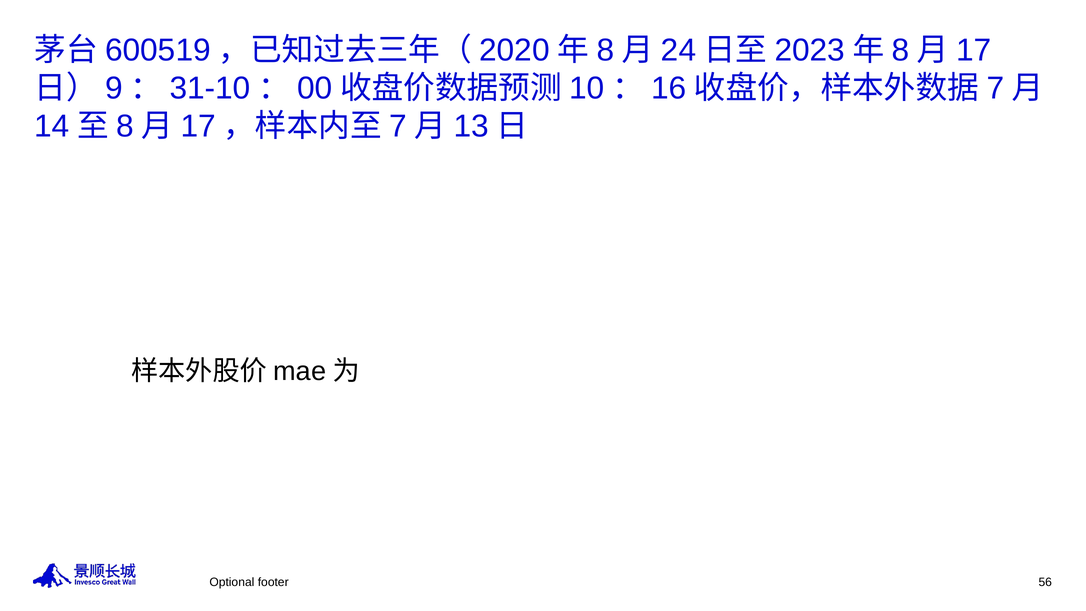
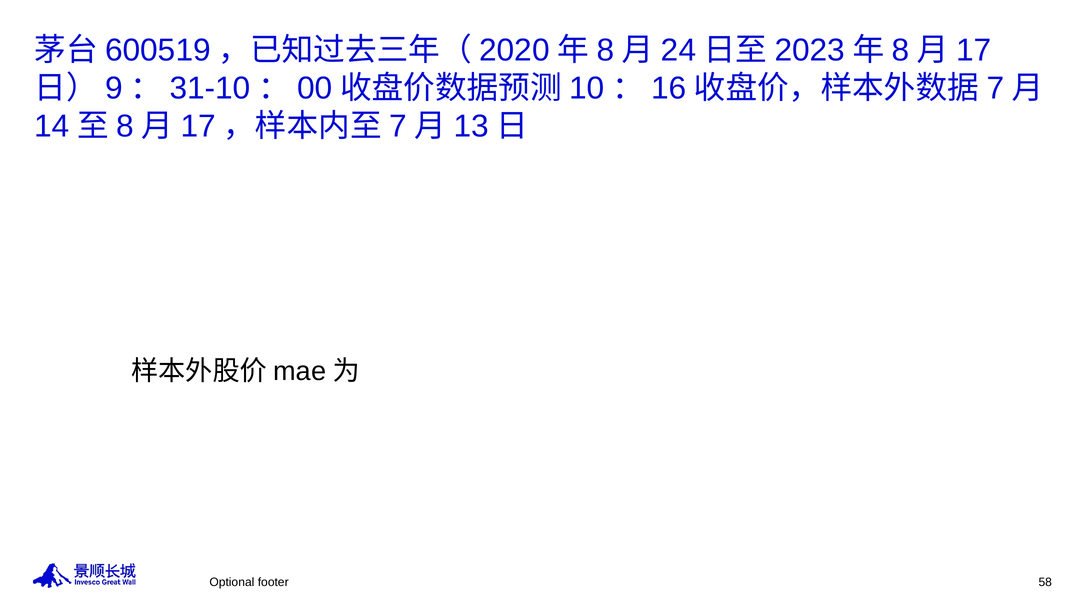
56: 56 -> 58 (1045, 582)
